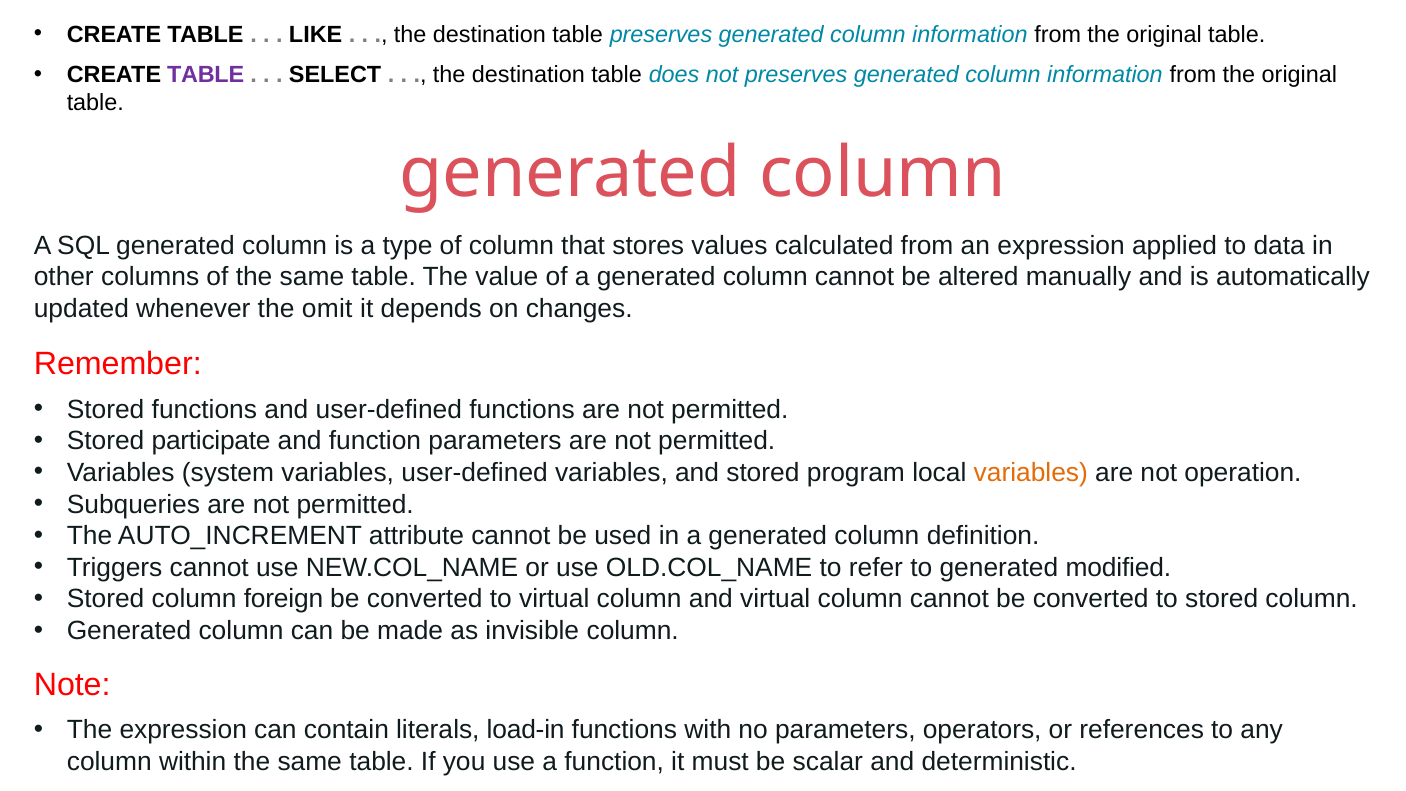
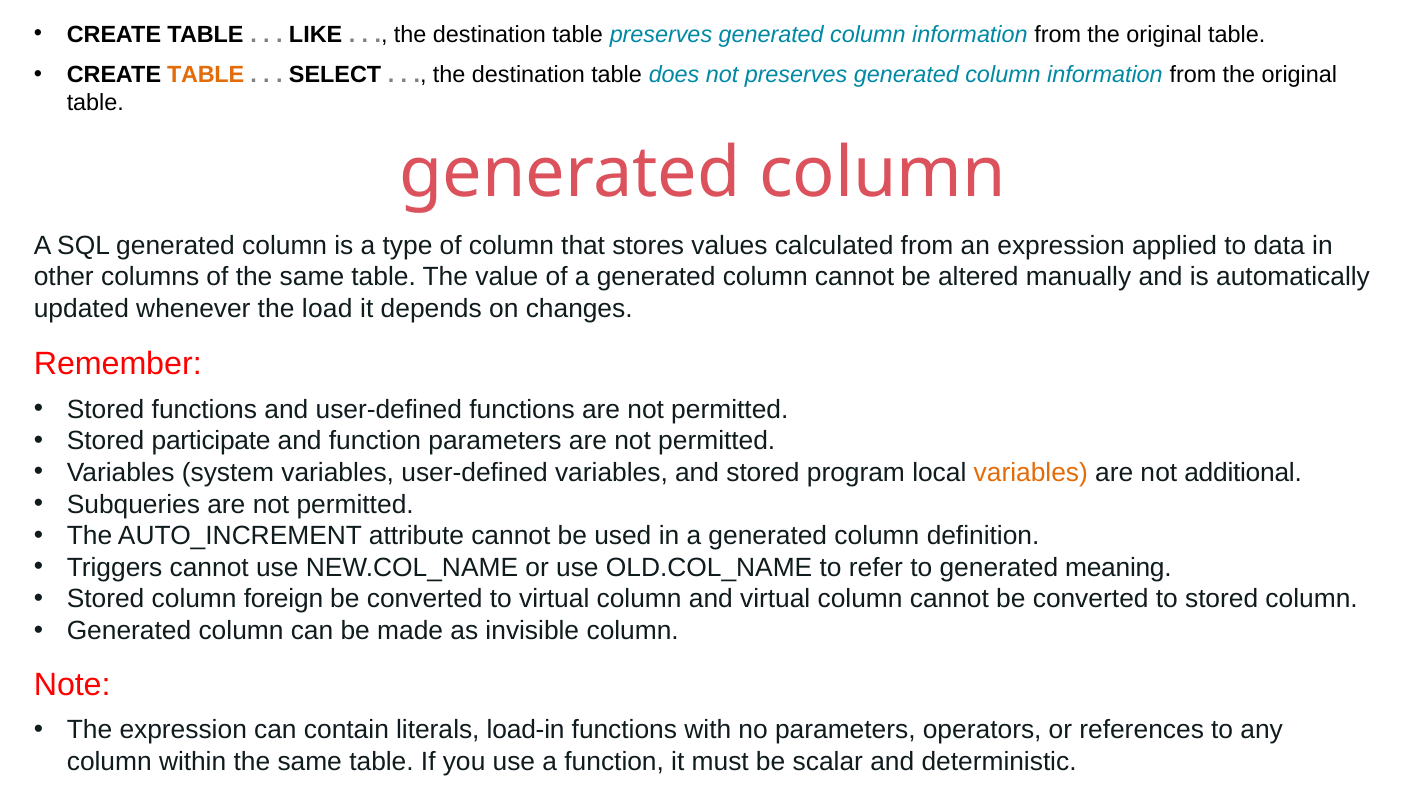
TABLE colour: purple -> orange (206, 75)
omit: omit -> load (327, 309)
operation: operation -> additional (1243, 473)
modified: modified -> meaning (1118, 568)
